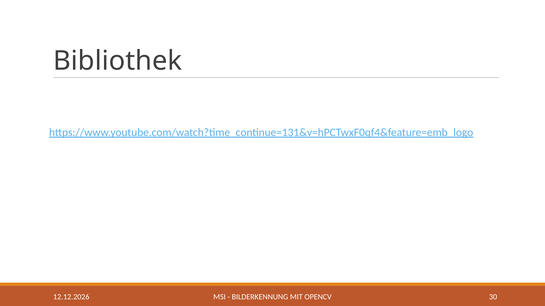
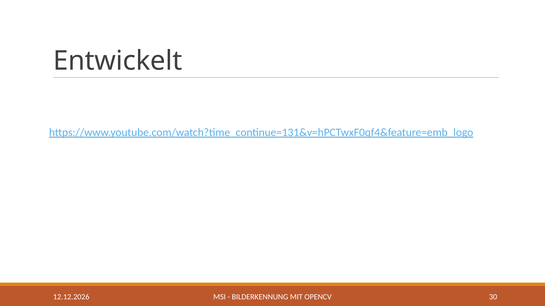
Bibliothek: Bibliothek -> Entwickelt (118, 61)
